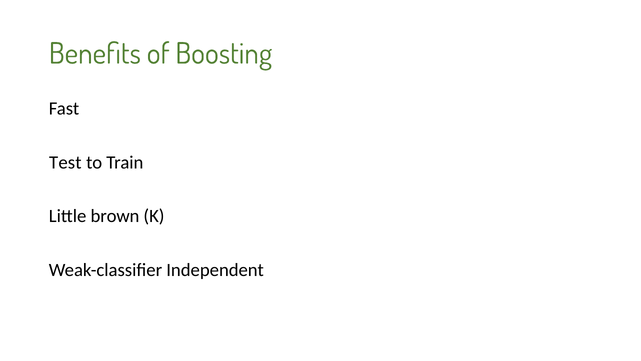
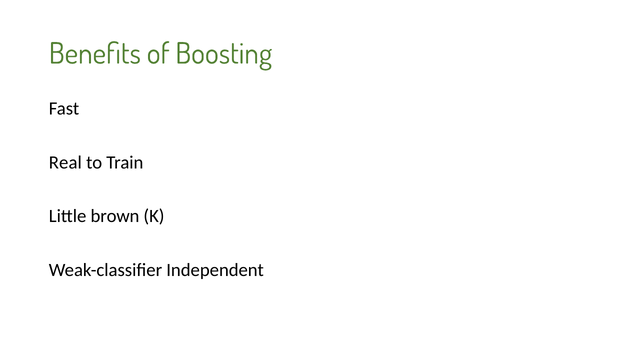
Test: Test -> Real (65, 162)
